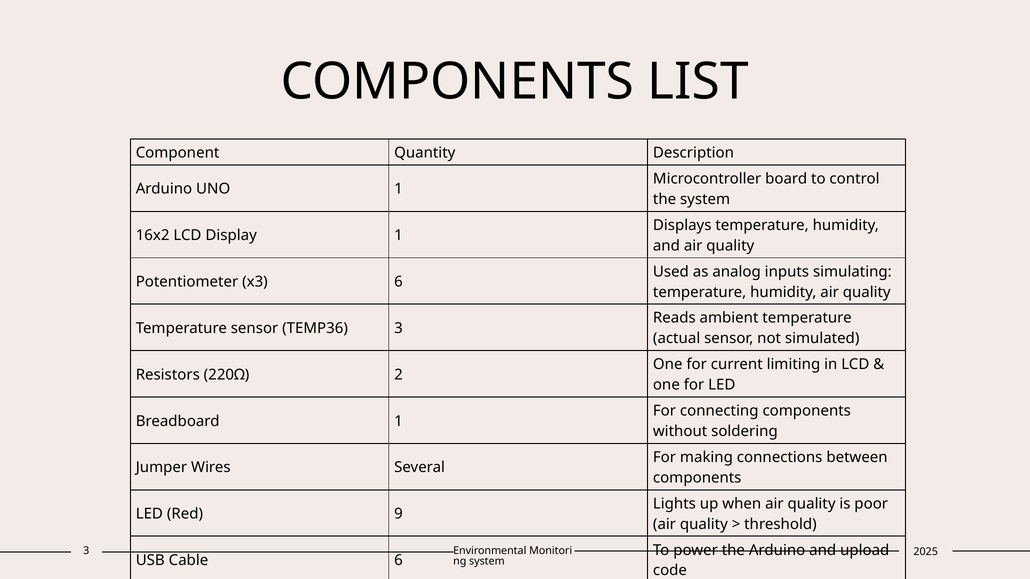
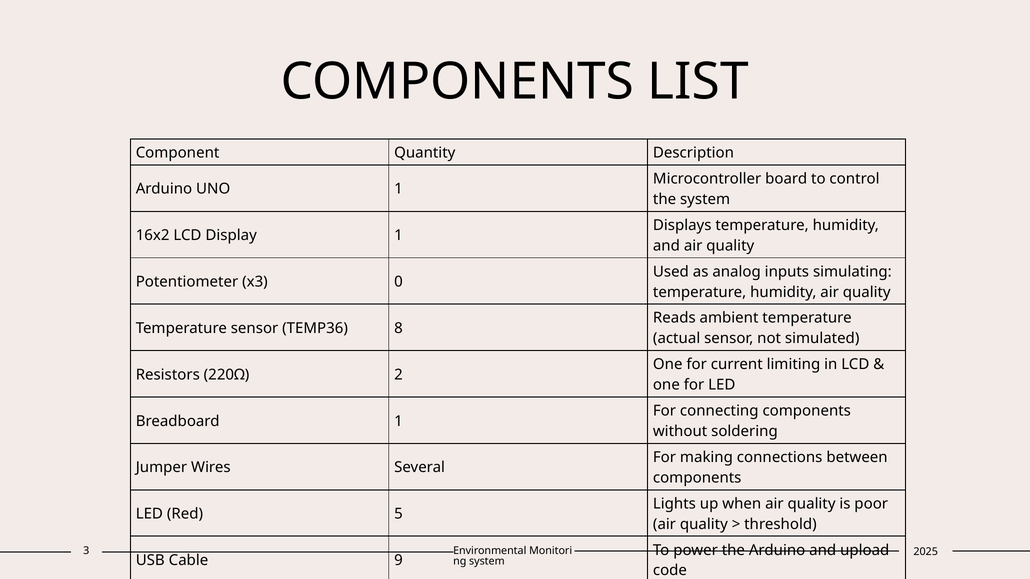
x3 6: 6 -> 0 (398, 282)
TEMP36 3: 3 -> 8 (398, 328)
9: 9 -> 5 (398, 514)
Cable 6: 6 -> 9 (398, 561)
